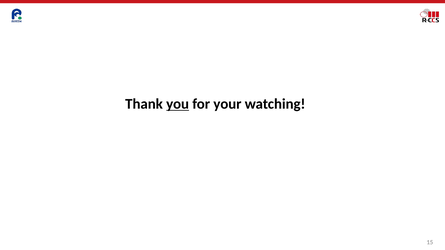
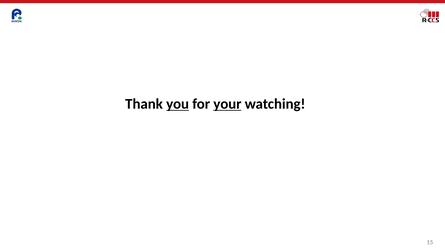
your underline: none -> present (227, 104)
